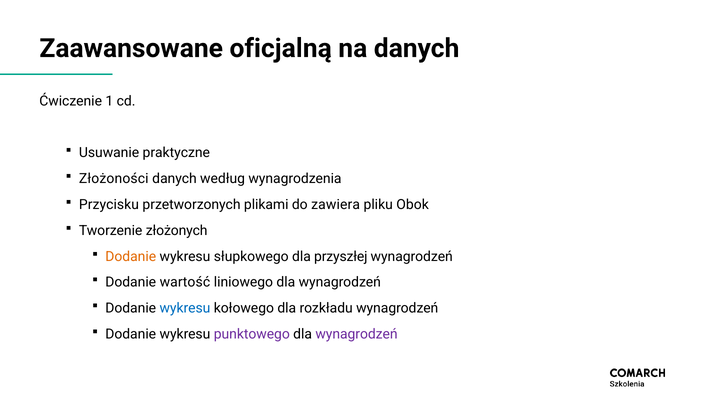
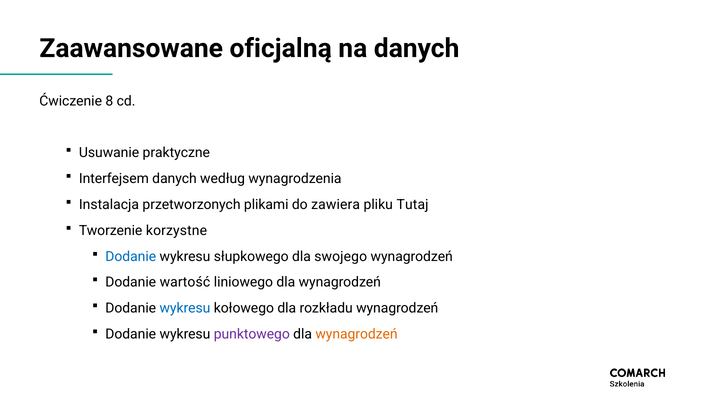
1: 1 -> 8 (109, 101)
Złożoności: Złożoności -> Interfejsem (114, 179)
Przycisku: Przycisku -> Instalacja (109, 205)
Obok: Obok -> Tutaj (413, 205)
złożonych: złożonych -> korzystne (177, 231)
Dodanie colour: orange -> blue (131, 256)
przyszłej: przyszłej -> swojego (341, 256)
wynagrodzeń colour: purple -> orange (357, 334)
